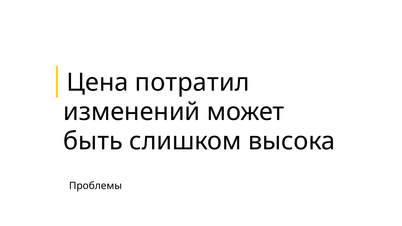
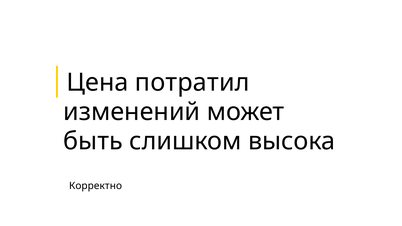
Проблемы: Проблемы -> Корректно (96, 186)
